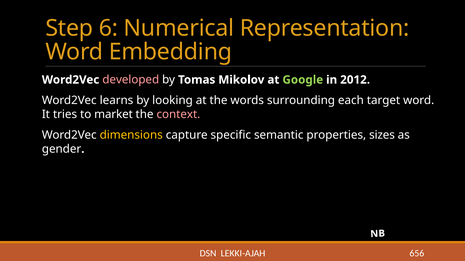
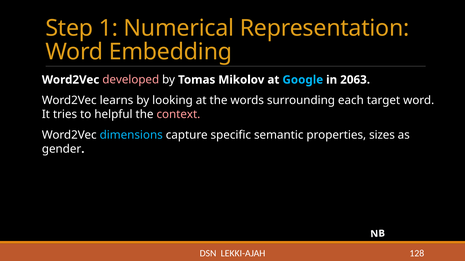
6: 6 -> 1 (108, 28)
Google colour: light green -> light blue (303, 80)
2012: 2012 -> 2063 (355, 80)
market: market -> helpful (113, 115)
dimensions colour: yellow -> light blue (131, 135)
656: 656 -> 128 (417, 254)
